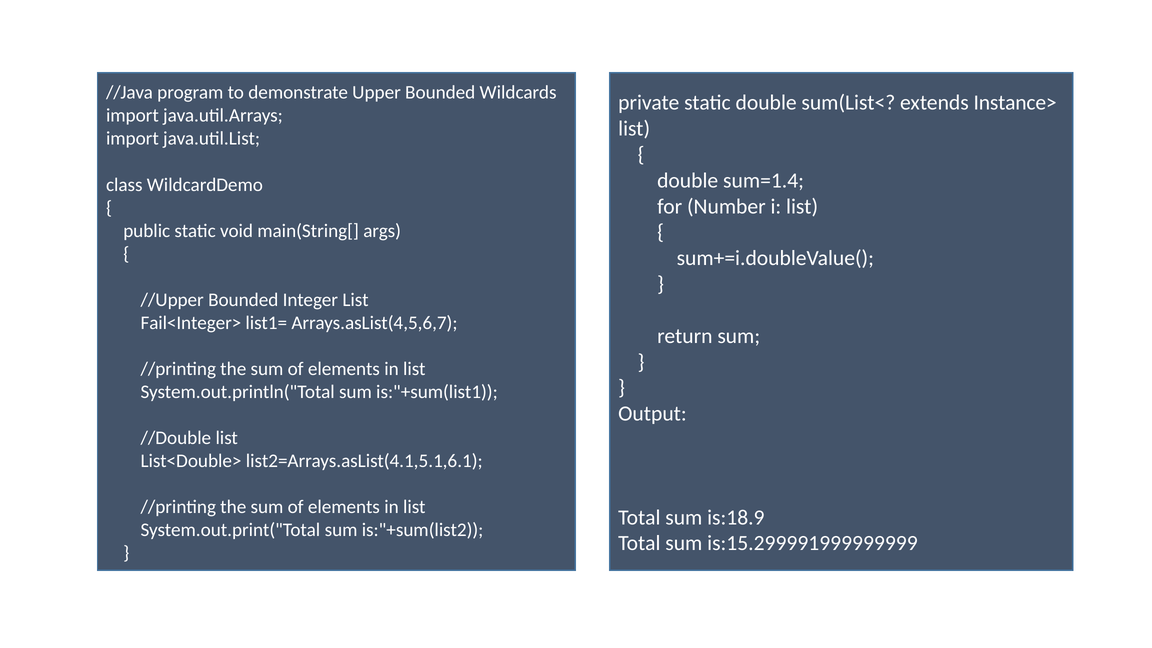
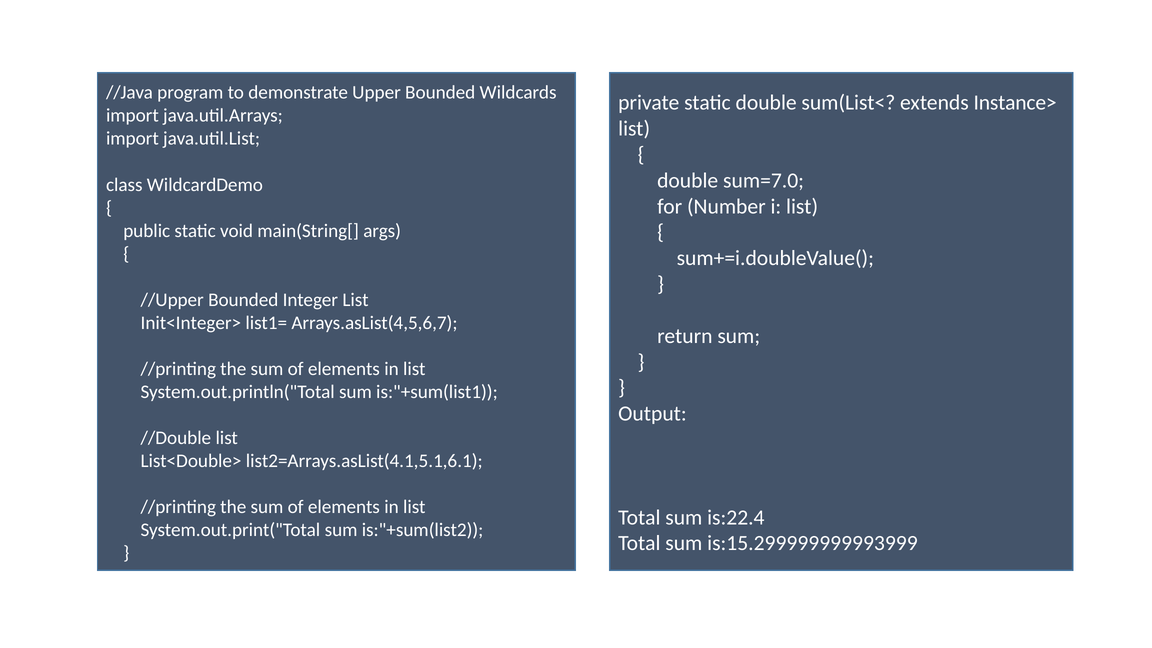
sum=1.4: sum=1.4 -> sum=7.0 (764, 180)
Fail<Integer>: Fail<Integer> -> Init<Integer> (191, 323)
is:18.9: is:18.9 -> is:22.4 (736, 517)
is:15.299991999999999: is:15.299991999999999 -> is:15.299999999993999 (812, 543)
